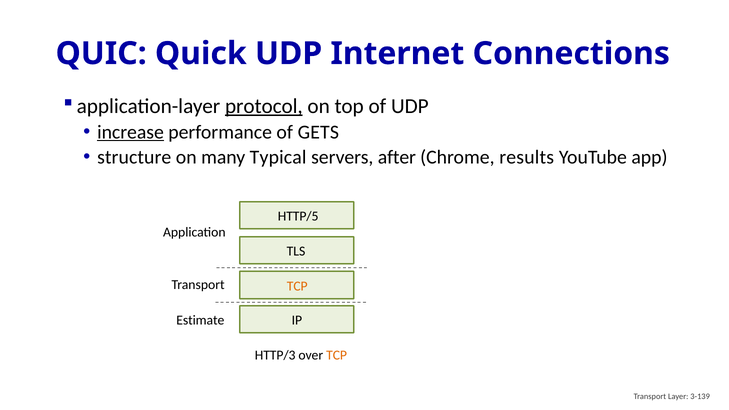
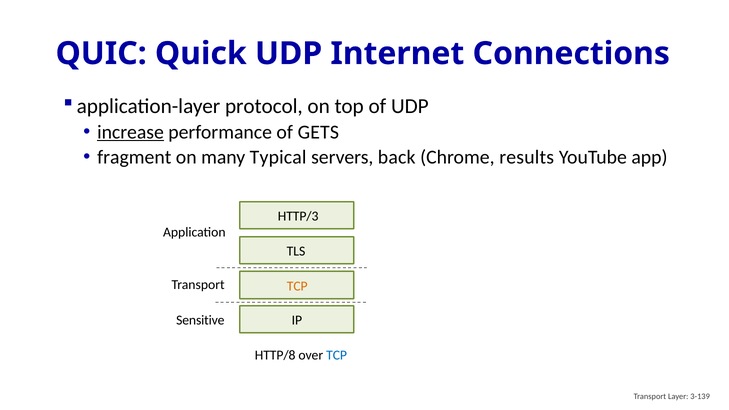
protocol underline: present -> none (264, 106)
structure: structure -> fragment (134, 157)
after: after -> back (397, 157)
HTTP/5: HTTP/5 -> HTTP/3 (298, 216)
Estimate: Estimate -> Sensitive (200, 320)
HTTP/3: HTTP/3 -> HTTP/8 (275, 355)
TCP colour: orange -> blue (337, 355)
